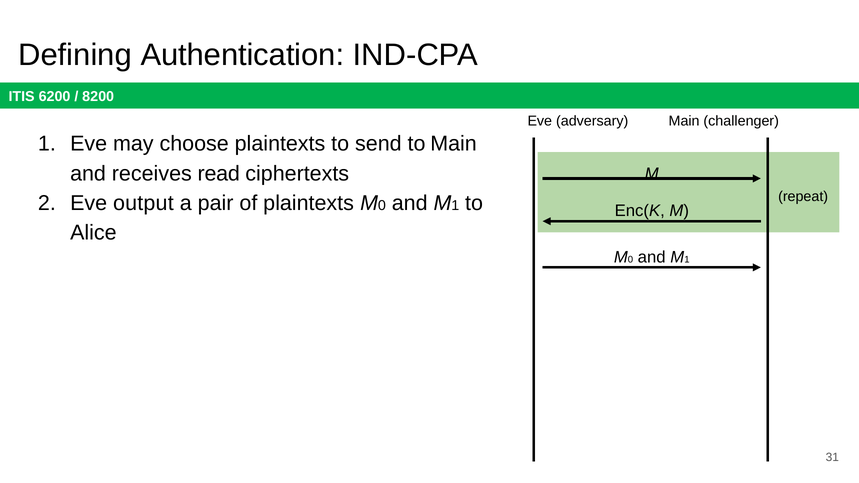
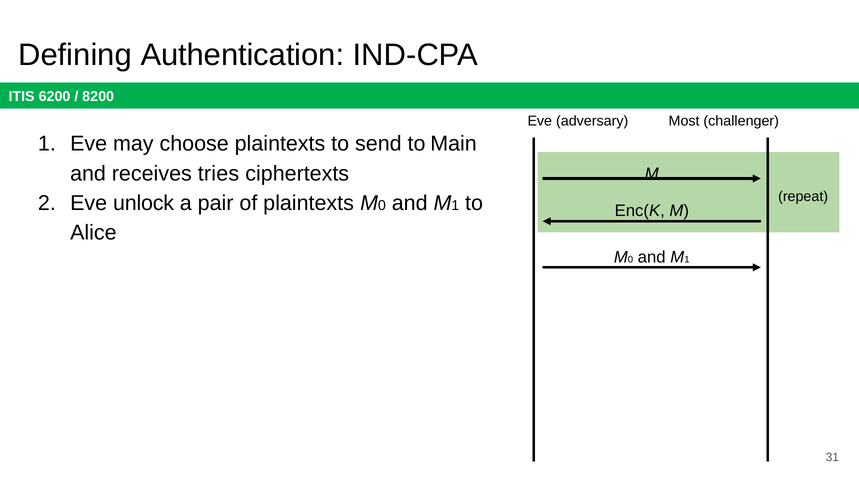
Main: Main -> Most (684, 121)
read: read -> tries (219, 174)
output: output -> unlock (144, 203)
